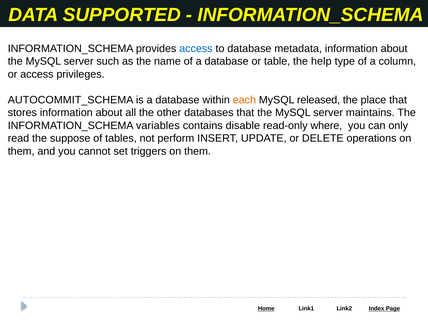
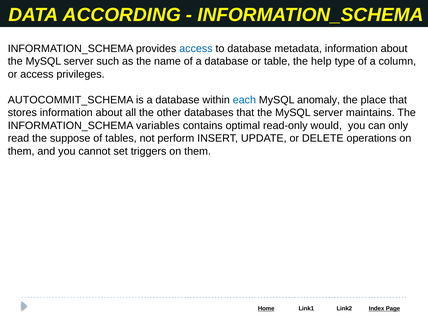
SUPPORTED: SUPPORTED -> ACCORDING (122, 15)
each colour: orange -> blue (244, 100)
released: released -> anomaly (319, 100)
disable: disable -> optimal (243, 126)
where: where -> would (326, 126)
